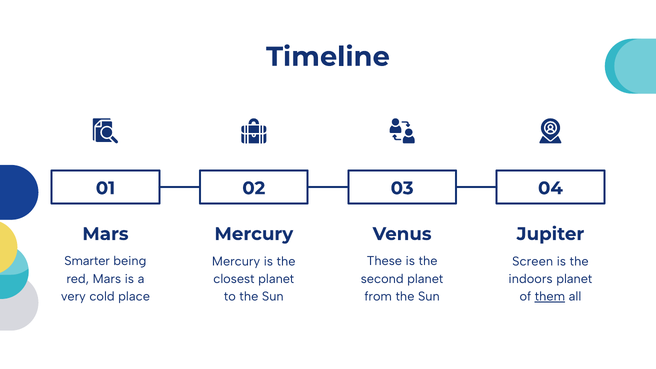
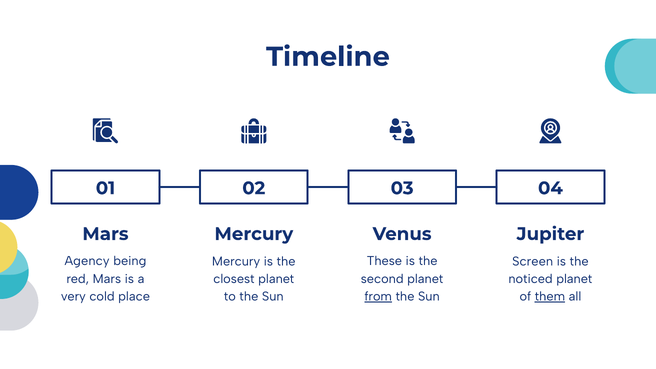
Smarter: Smarter -> Agency (87, 261)
indoors: indoors -> noticed (531, 279)
from underline: none -> present (378, 296)
